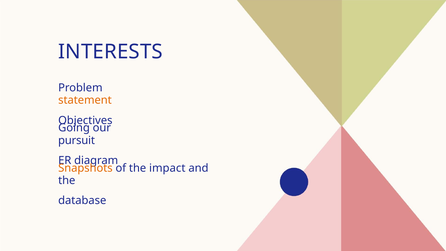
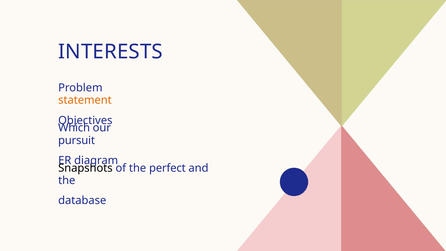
Going: Going -> Which (74, 128)
Snapshots colour: orange -> black (85, 168)
impact: impact -> perfect (167, 168)
